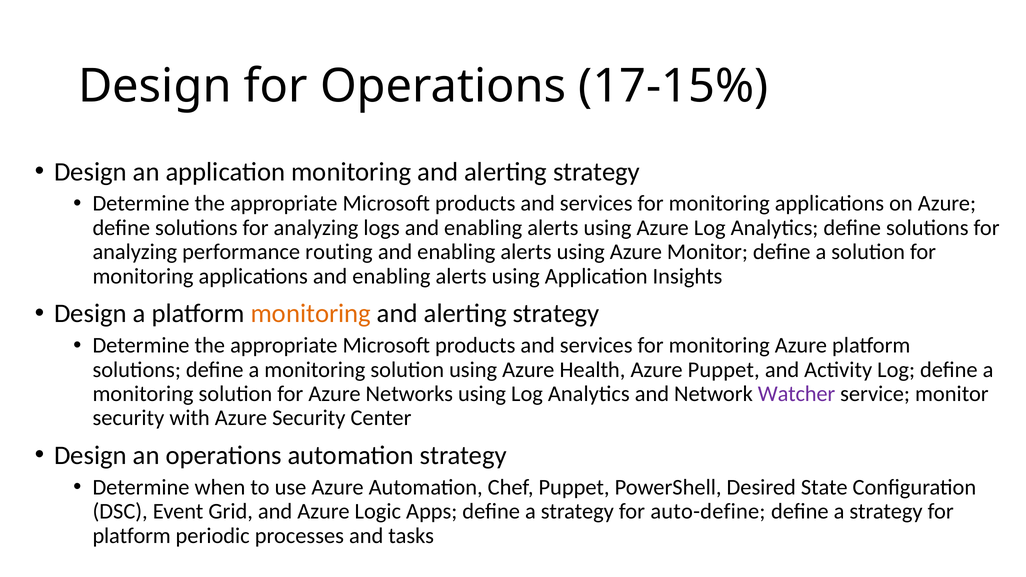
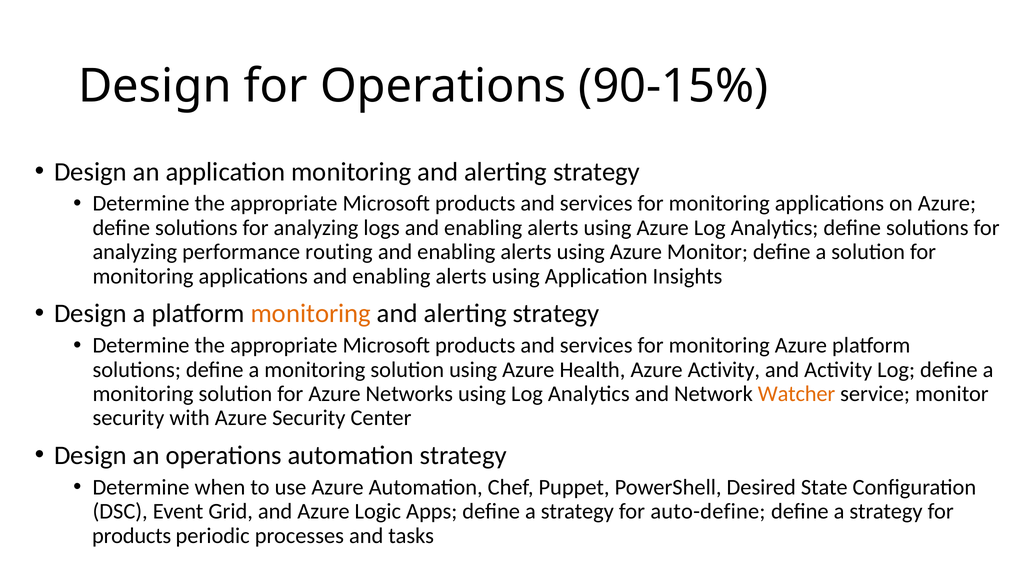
17-15%: 17-15% -> 90-15% (673, 86)
Azure Puppet: Puppet -> Activity (724, 370)
Watcher colour: purple -> orange (797, 394)
platform: platform -> products (132, 536)
